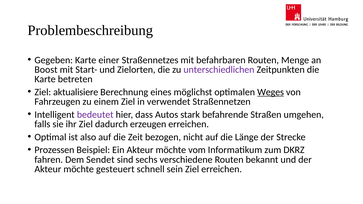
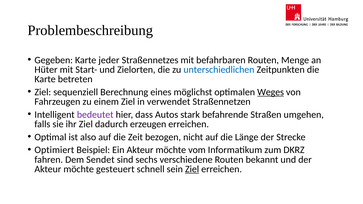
einer: einer -> jeder (109, 60)
Boost: Boost -> Hüter (46, 70)
unterschiedlichen colour: purple -> blue (219, 70)
aktualisiere: aktualisiere -> sequenziell (76, 92)
Prozessen: Prozessen -> Optimiert (54, 150)
Ziel underline: none -> present (192, 169)
